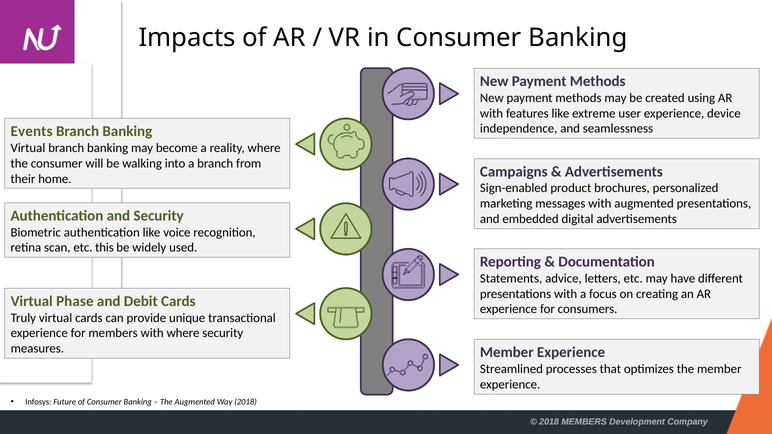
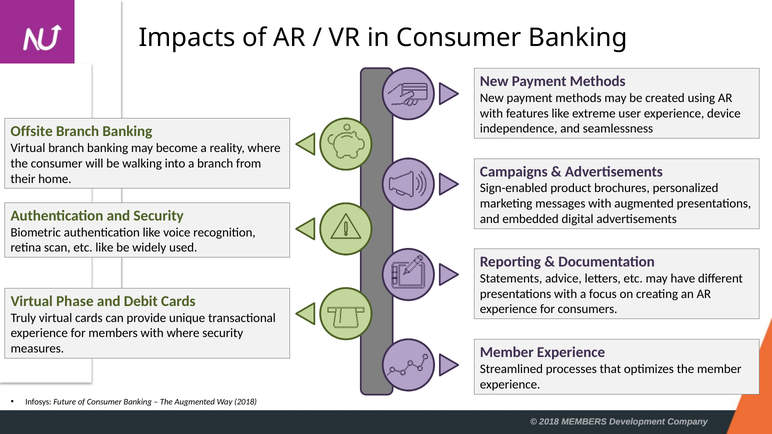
Events: Events -> Offsite (32, 131)
etc this: this -> like (104, 248)
